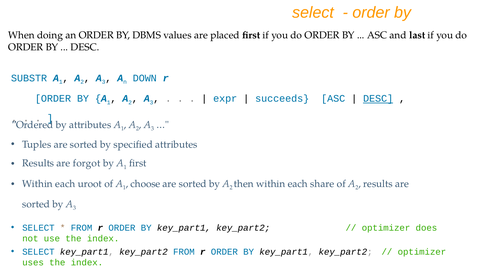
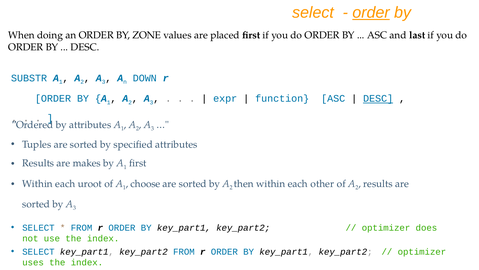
order underline: none -> present (371, 12)
DBMS: DBMS -> ZONE (147, 35)
succeeds: succeeds -> function (282, 98)
forgot: forgot -> makes (87, 163)
share: share -> other (322, 183)
